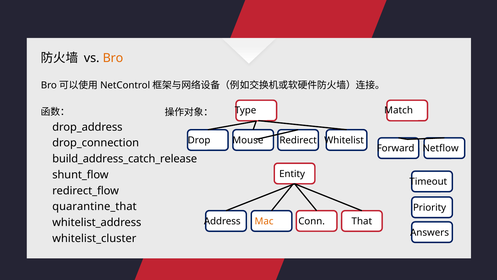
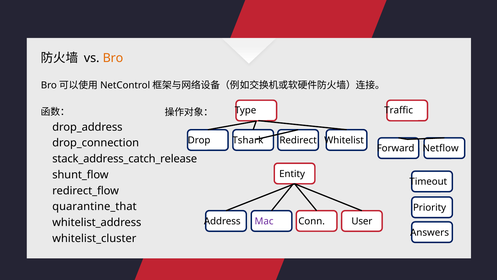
Match: Match -> Traffic (399, 110)
Mouse: Mouse -> Tshark (248, 140)
build_address_catch_release: build_address_catch_release -> stack_address_catch_release (125, 159)
Mac colour: orange -> purple (264, 221)
That: That -> User (362, 221)
